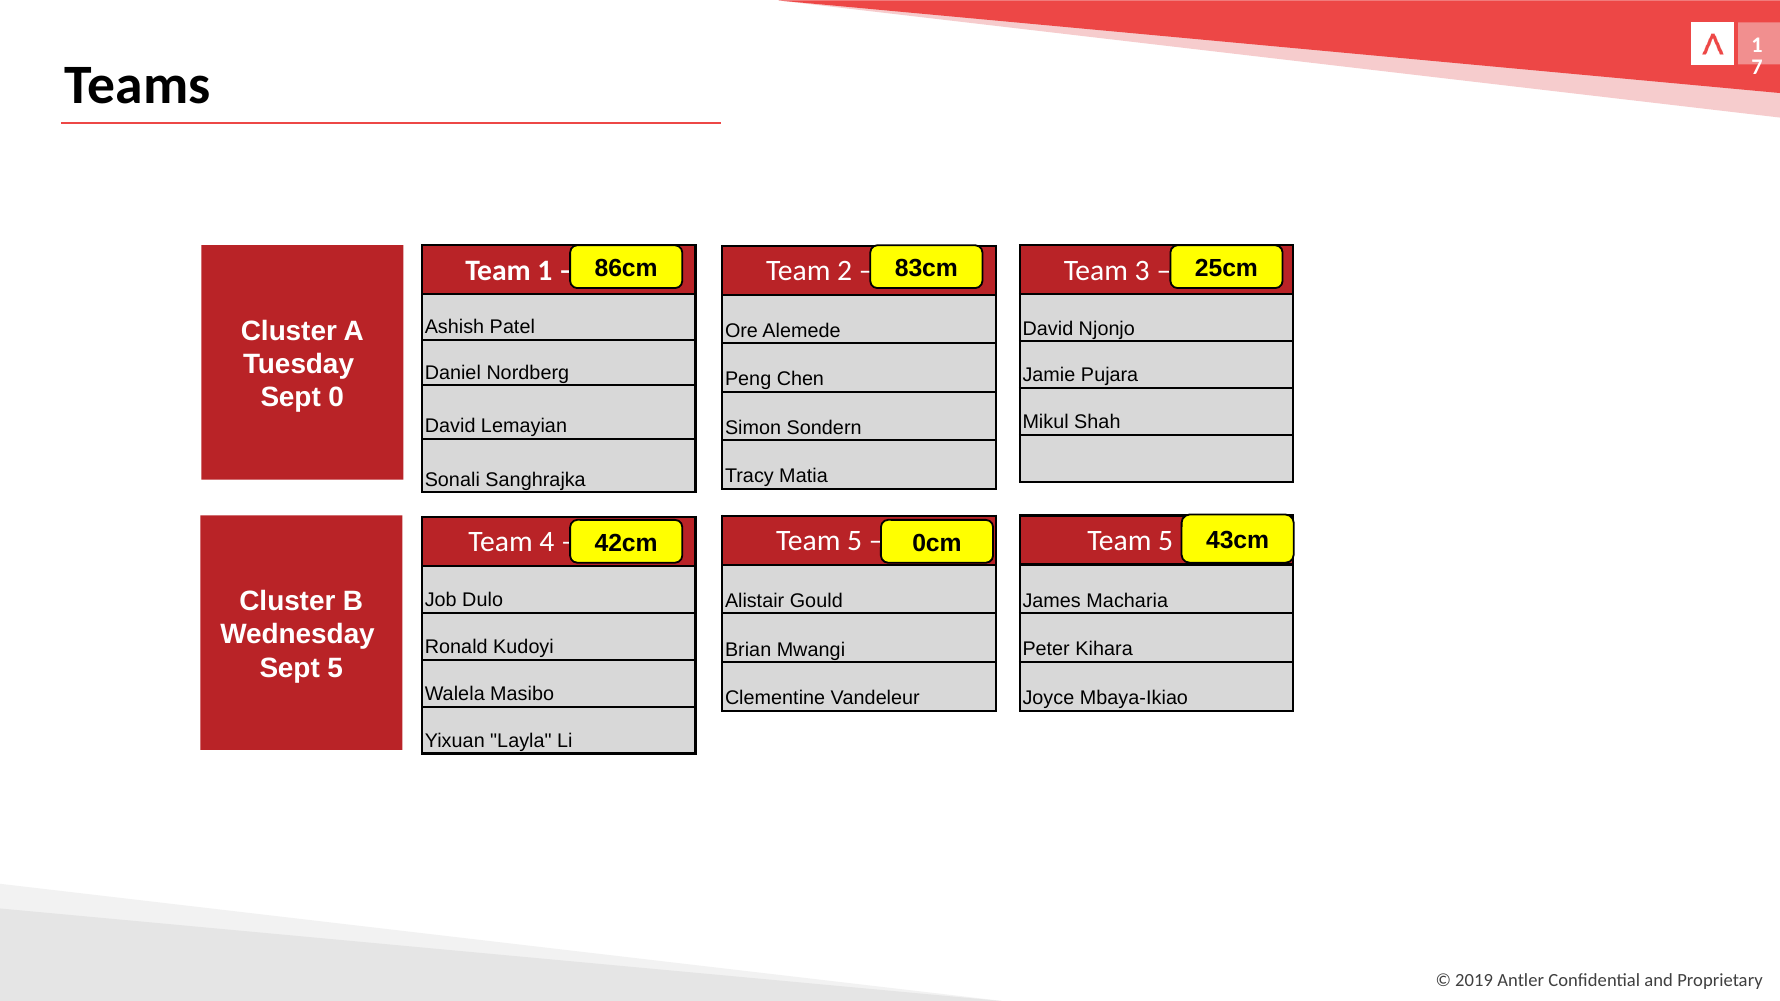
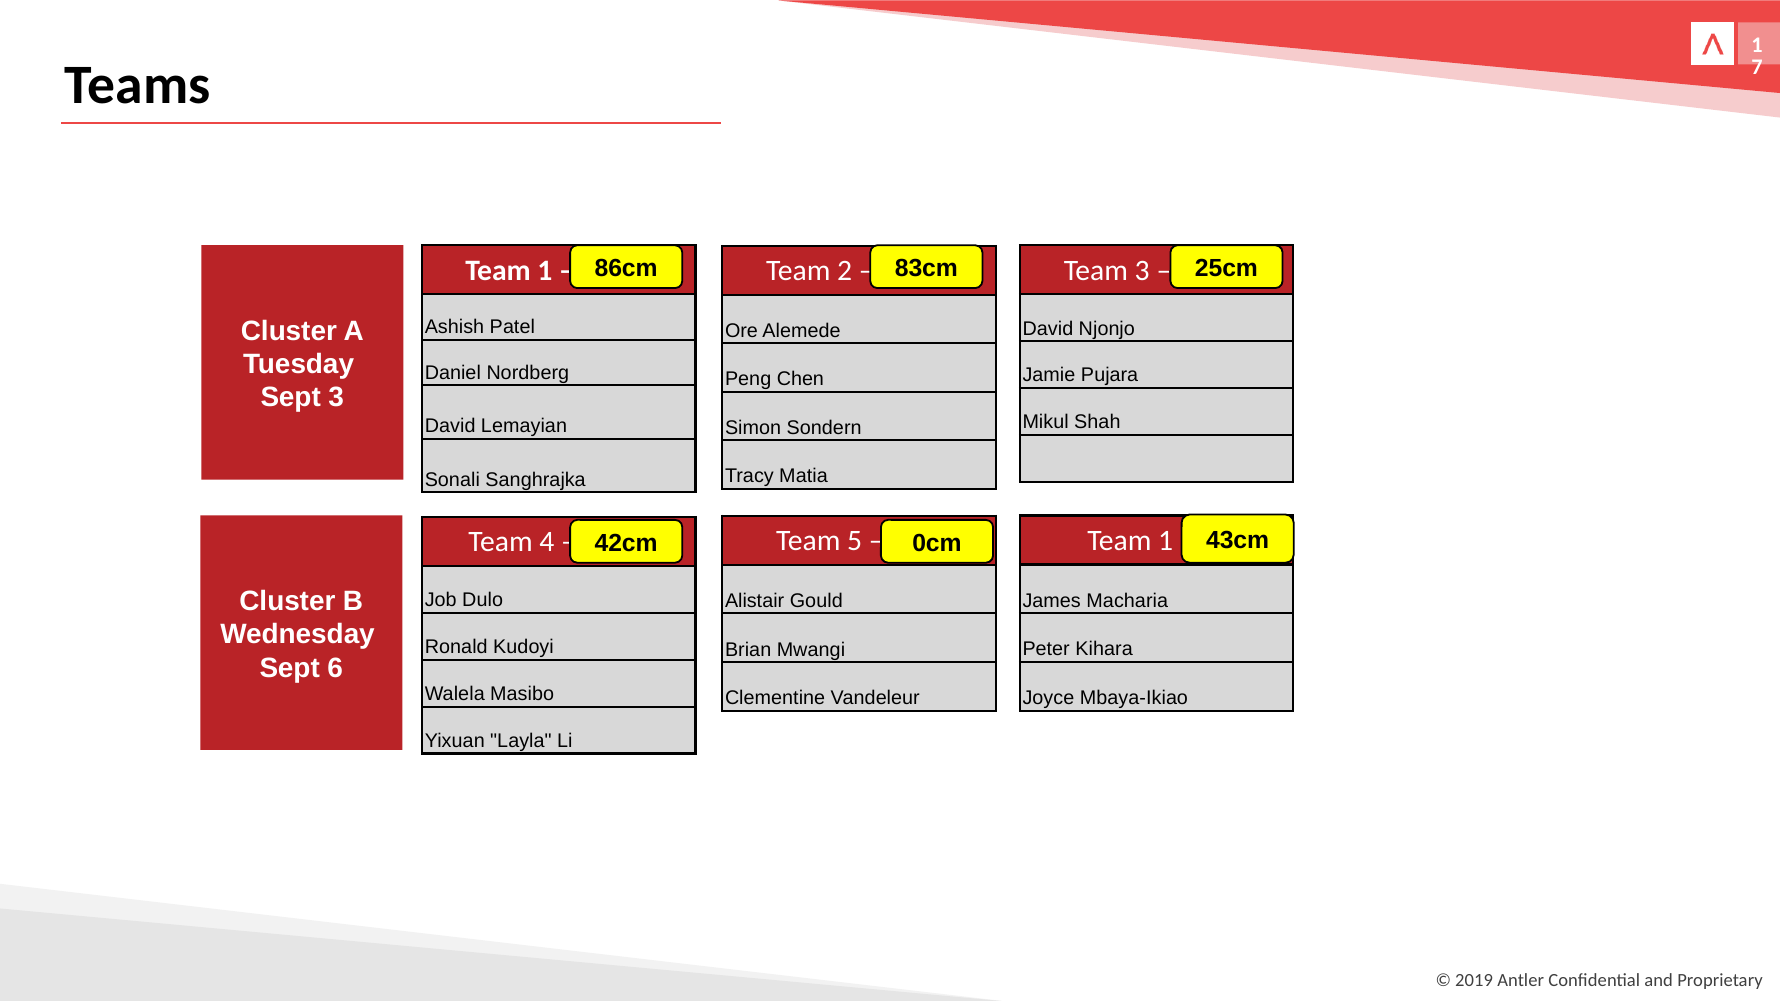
Sept 0: 0 -> 3 (336, 398)
5: 5 -> 1 (1166, 541)
Sept 5: 5 -> 6 (335, 668)
